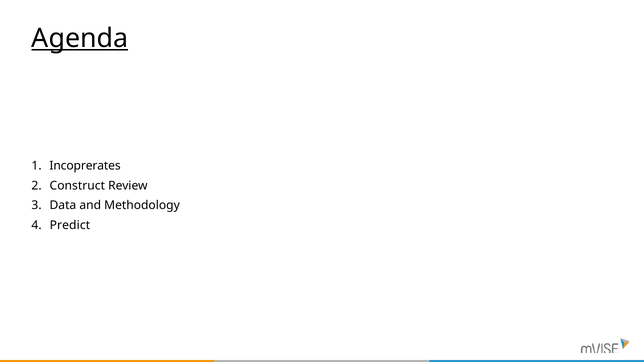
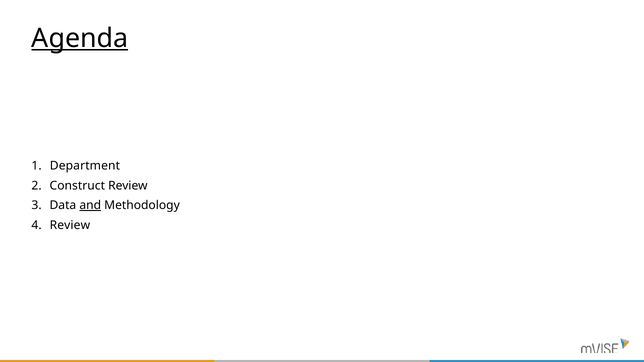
Incoprerates: Incoprerates -> Department (85, 166)
and underline: none -> present (90, 205)
Predict: Predict -> Review (70, 225)
